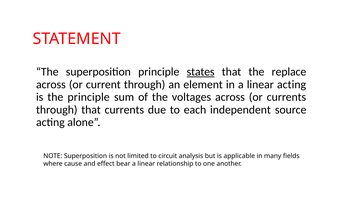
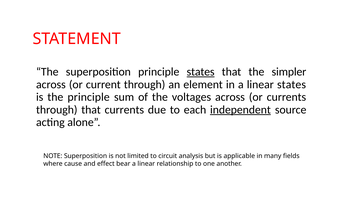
replace: replace -> simpler (289, 72)
linear acting: acting -> states (292, 84)
independent underline: none -> present (240, 110)
